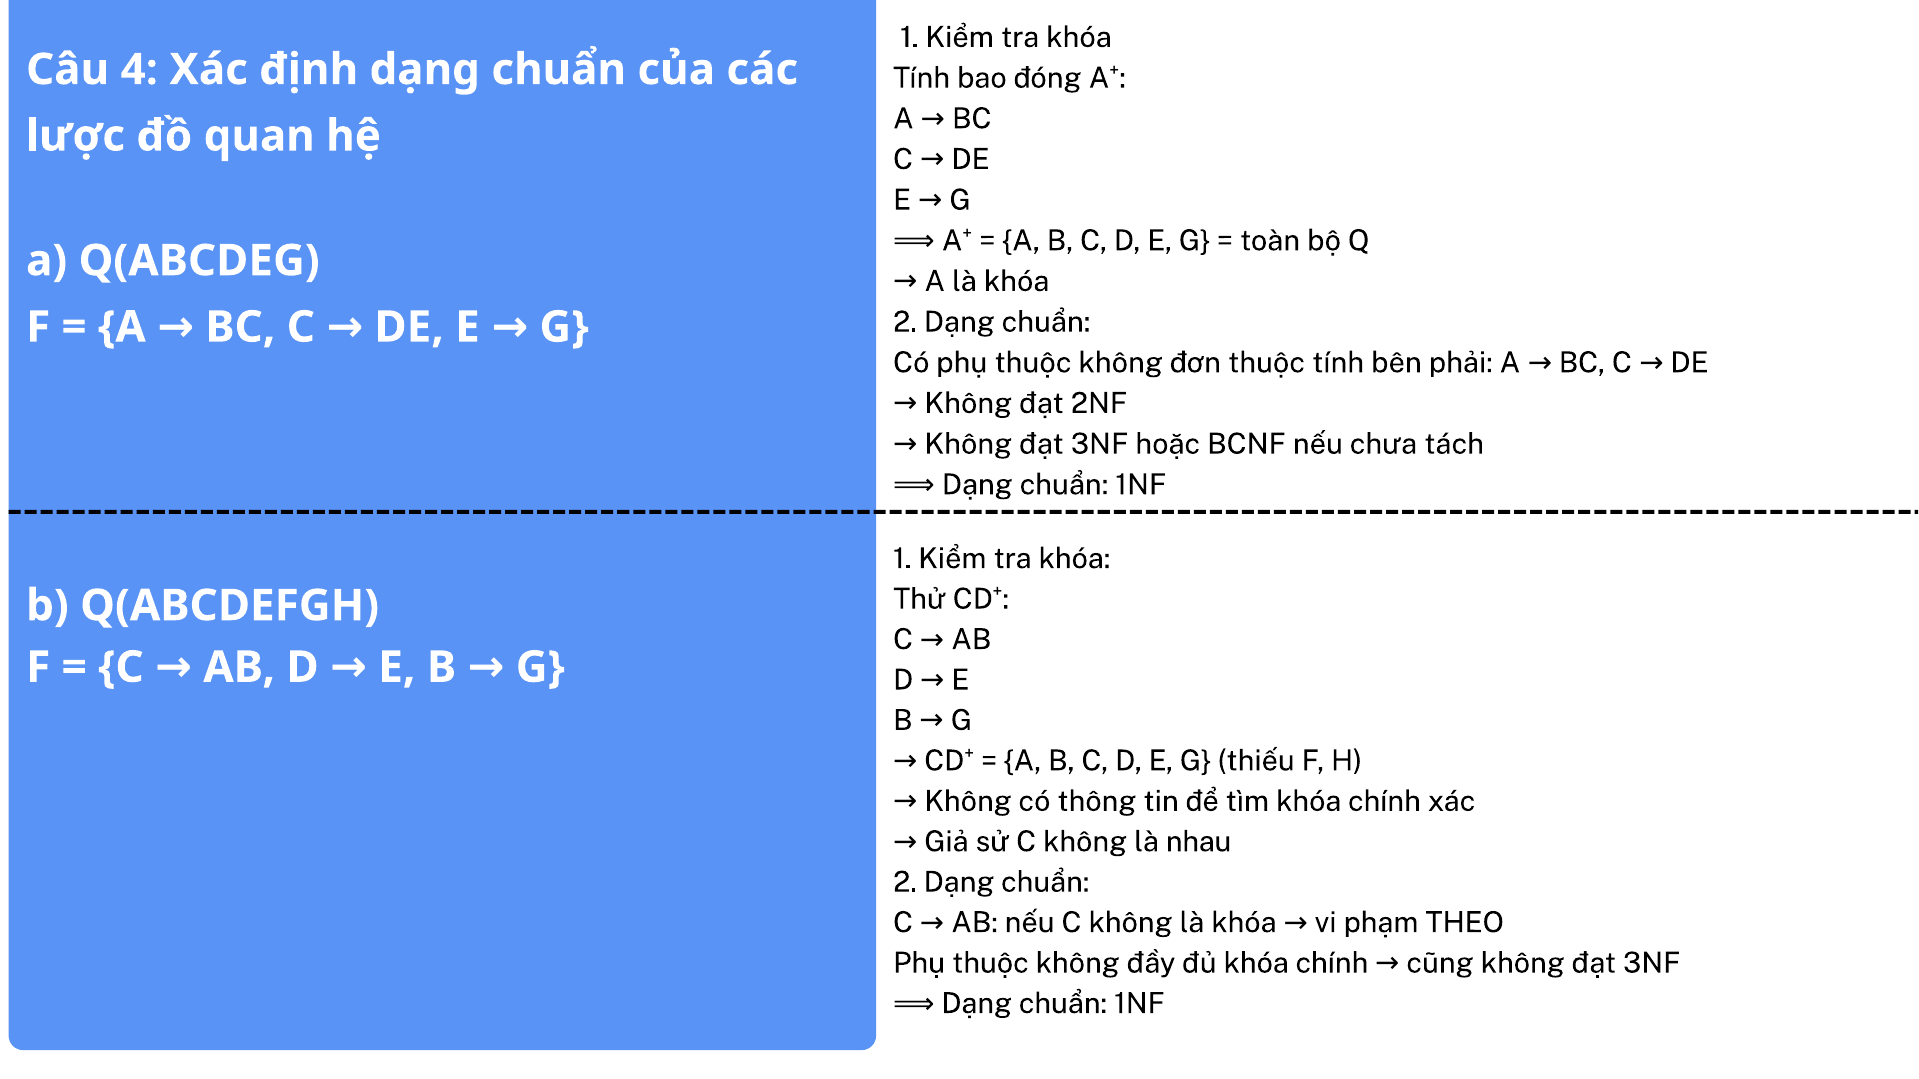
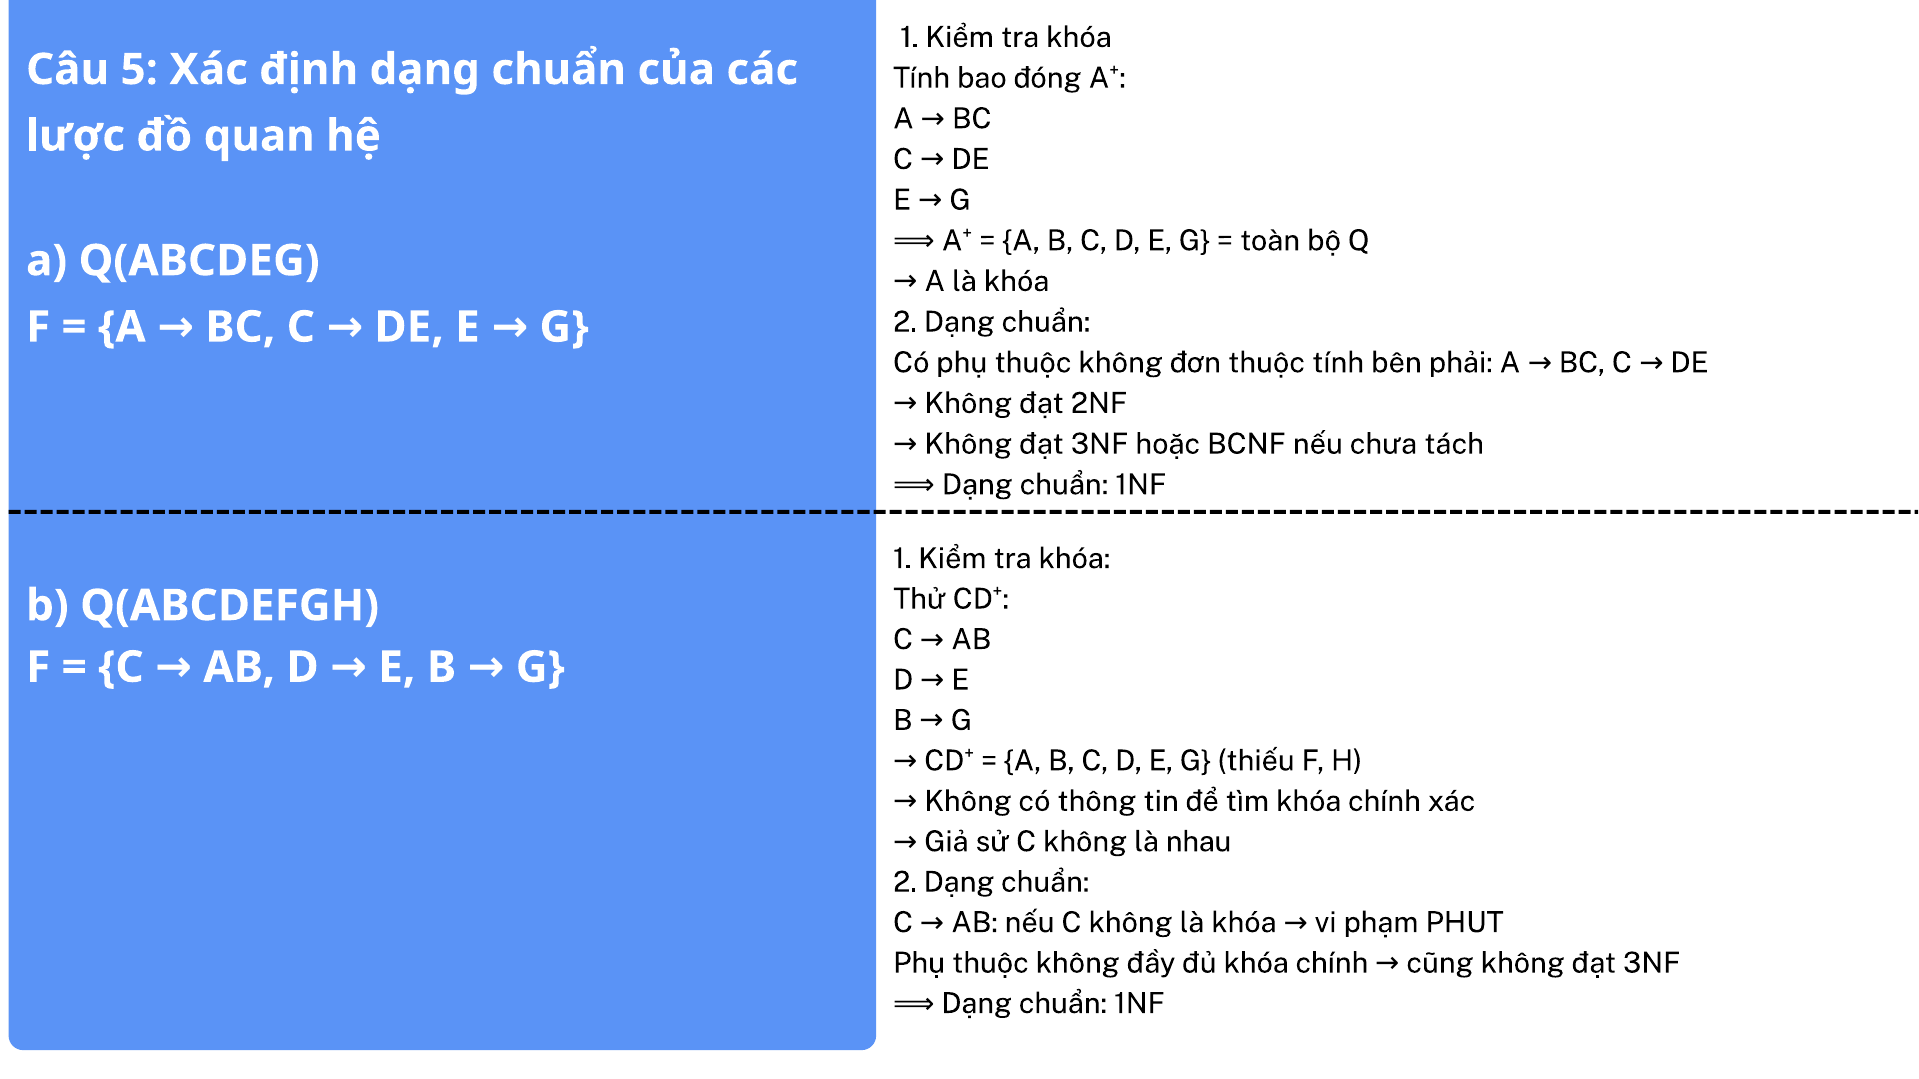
4: 4 -> 5 (139, 70)
THEO: THEO -> PHUT (1465, 923)
